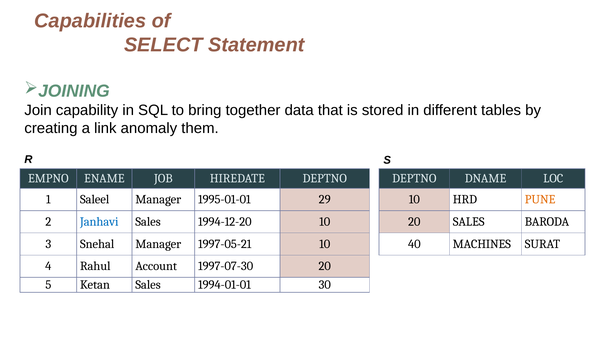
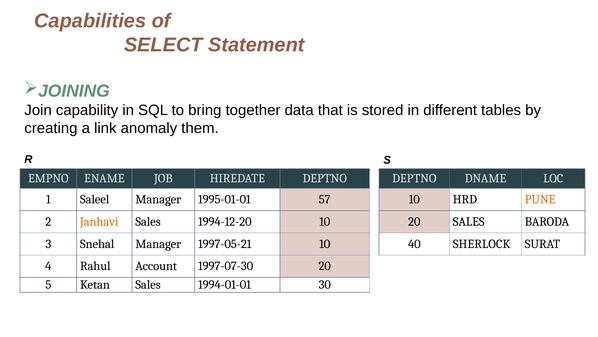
29: 29 -> 57 (325, 199)
Janhavi colour: blue -> orange (99, 221)
MACHINES: MACHINES -> SHERLOCK (482, 243)
